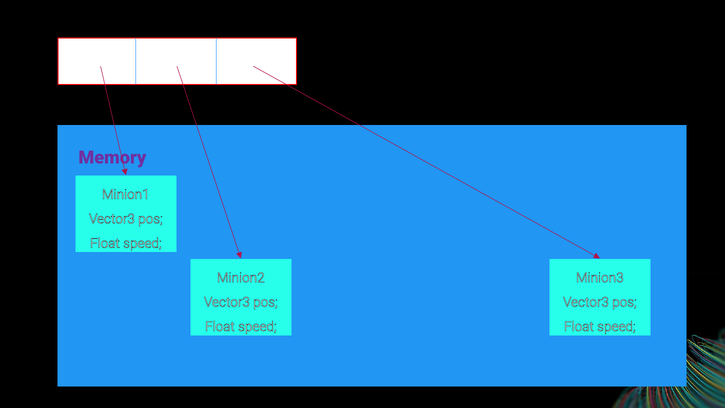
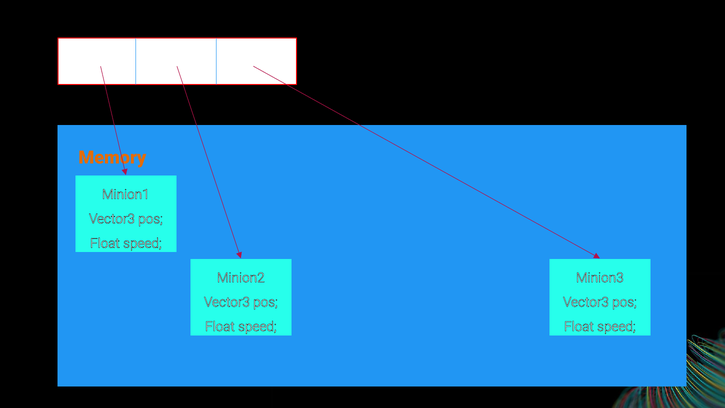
Memory colour: purple -> orange (112, 157)
